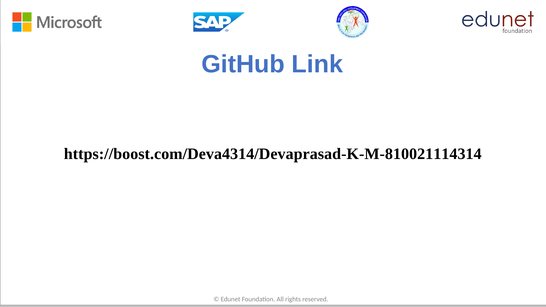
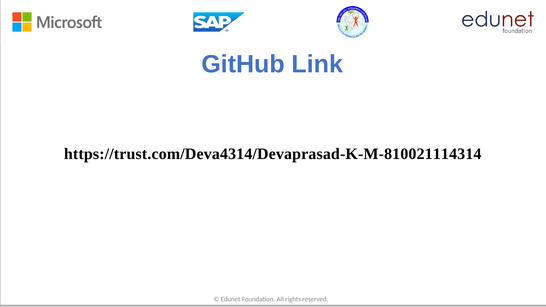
https://boost.com/Deva4314/Devaprasad-K-M-810021114314: https://boost.com/Deva4314/Devaprasad-K-M-810021114314 -> https://trust.com/Deva4314/Devaprasad-K-M-810021114314 (273, 154)
